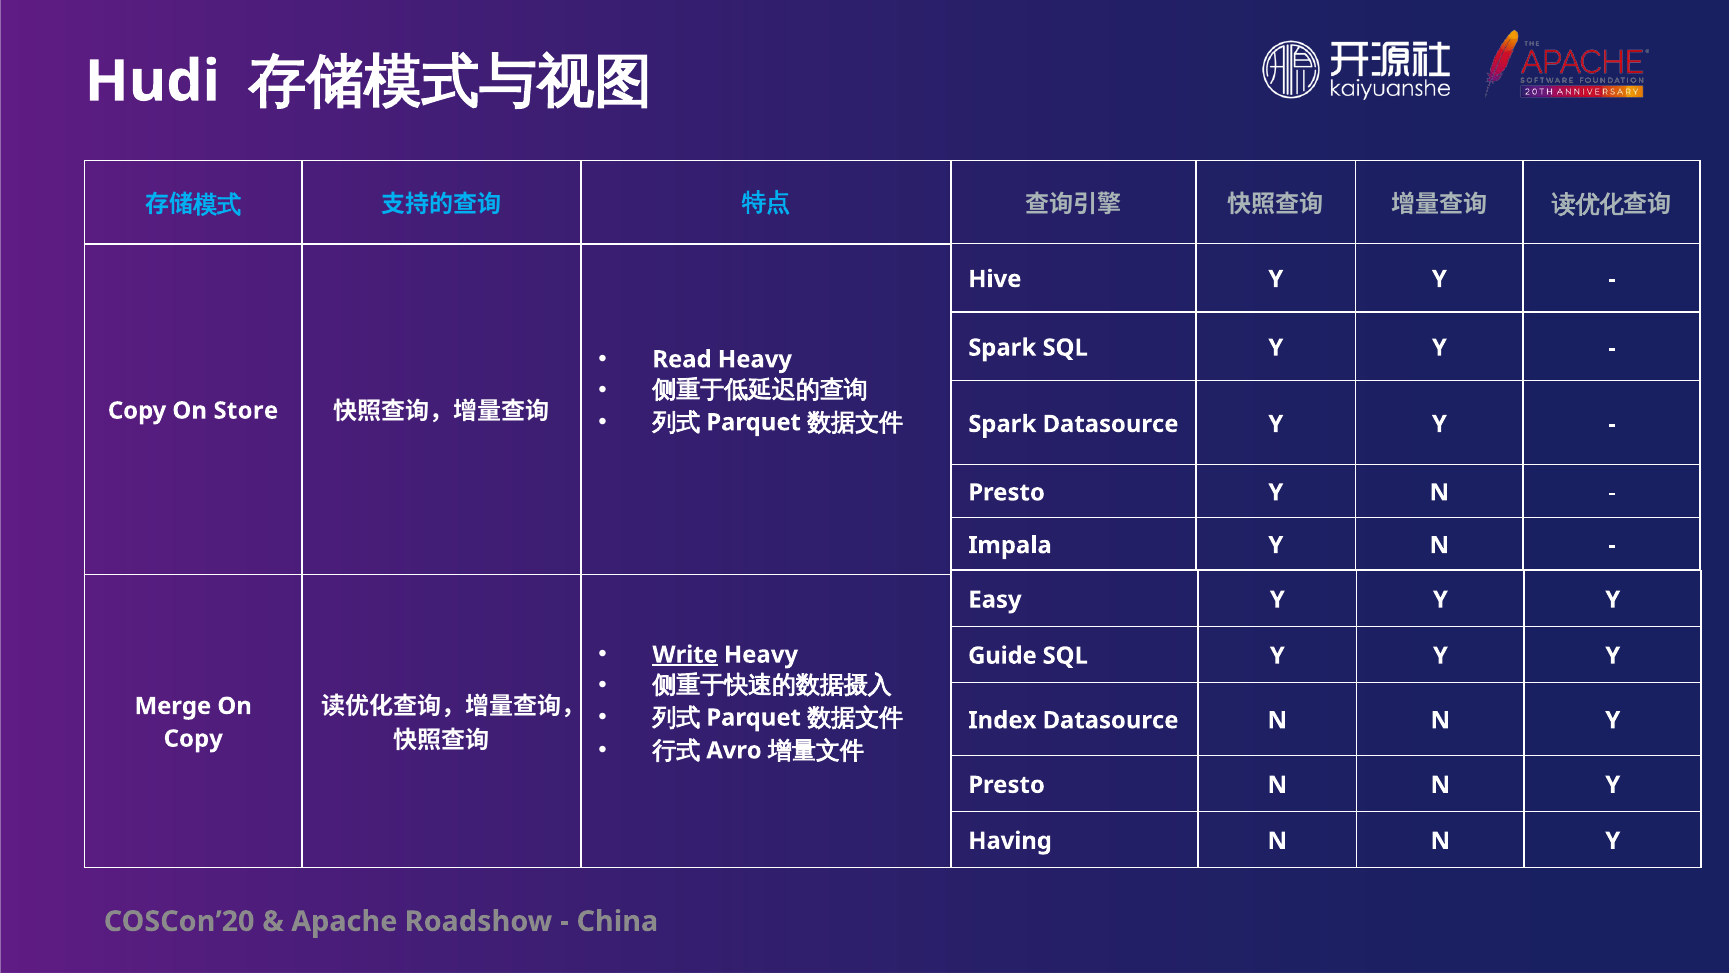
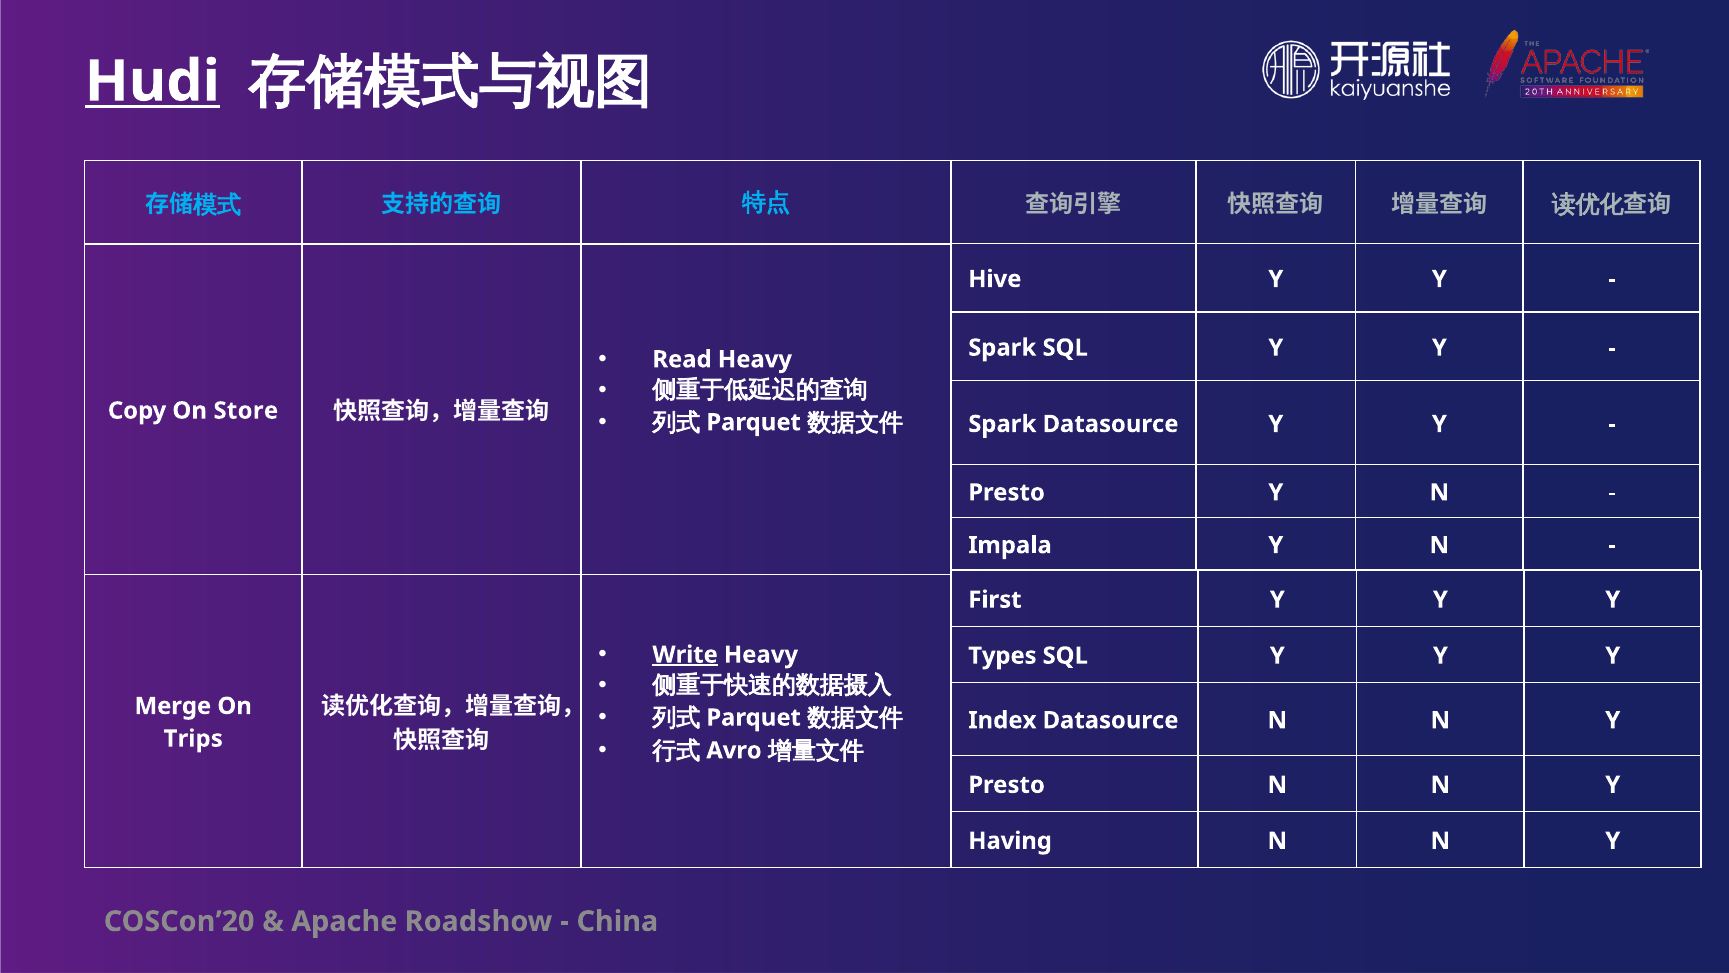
Hudi underline: none -> present (152, 81)
Easy: Easy -> First (995, 600)
Guide: Guide -> Types (1002, 655)
Copy: Copy -> Trips (193, 738)
